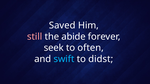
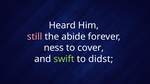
Saved: Saved -> Heard (62, 25)
seek: seek -> ness (54, 48)
often: often -> cover (91, 48)
swift colour: light blue -> light green (64, 59)
